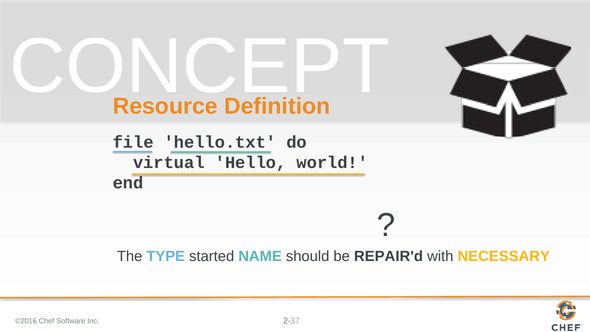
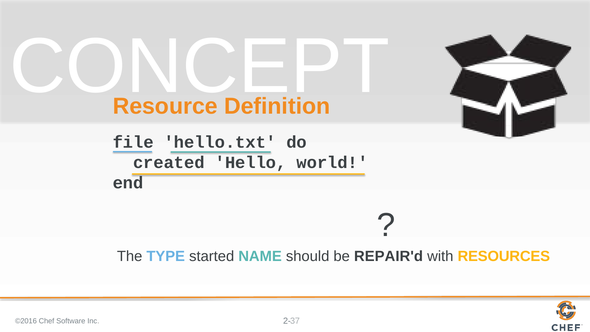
virtual: virtual -> created (169, 162)
NECESSARY: NECESSARY -> RESOURCES (504, 256)
